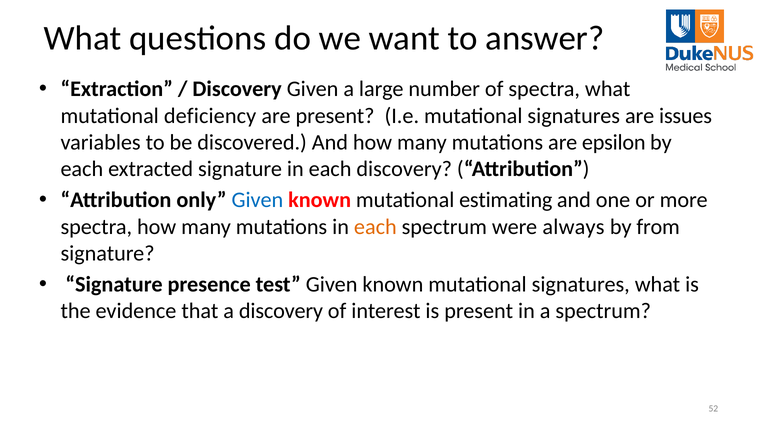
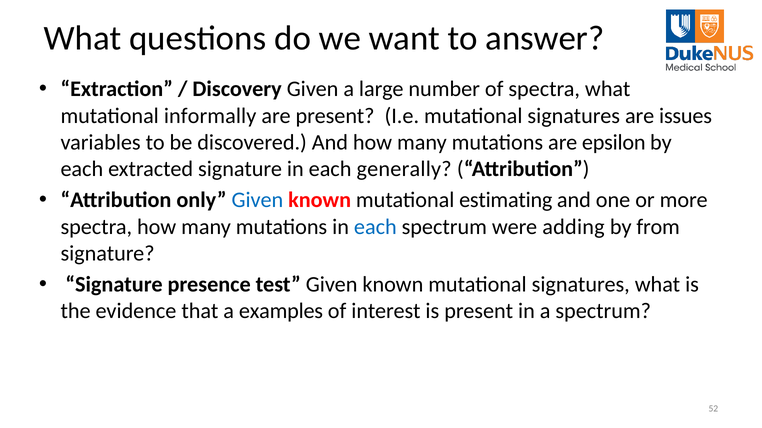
deficiency: deficiency -> informally (210, 116)
each discovery: discovery -> generally (404, 169)
each colour: orange -> blue (375, 227)
always: always -> adding (574, 227)
a discovery: discovery -> examples (281, 312)
